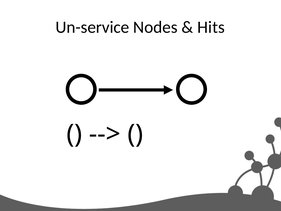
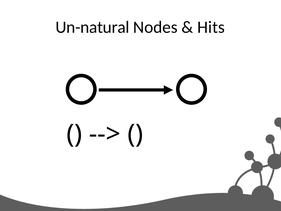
Un-service: Un-service -> Un-natural (92, 27)
